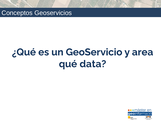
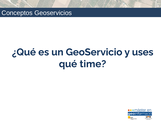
area: area -> uses (143, 52)
data: data -> time (93, 64)
